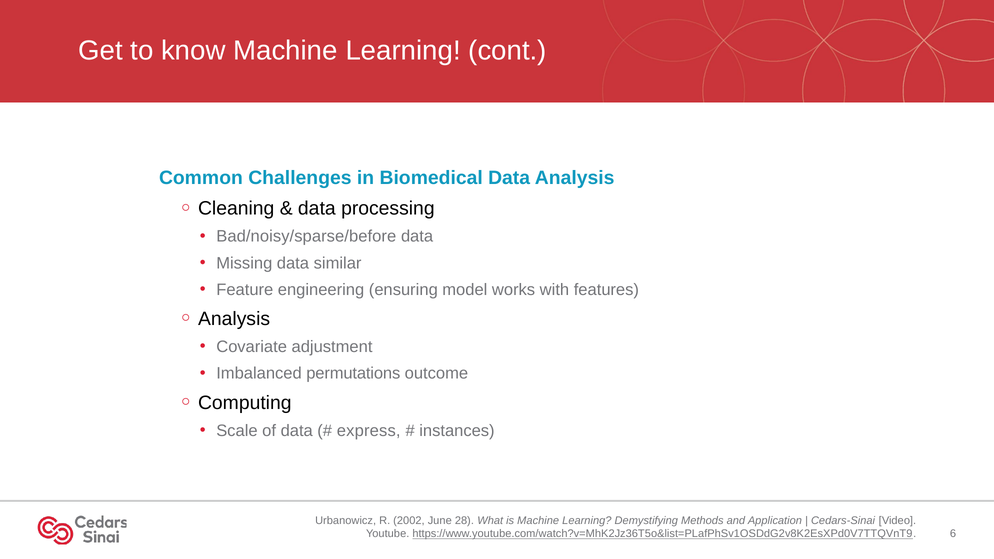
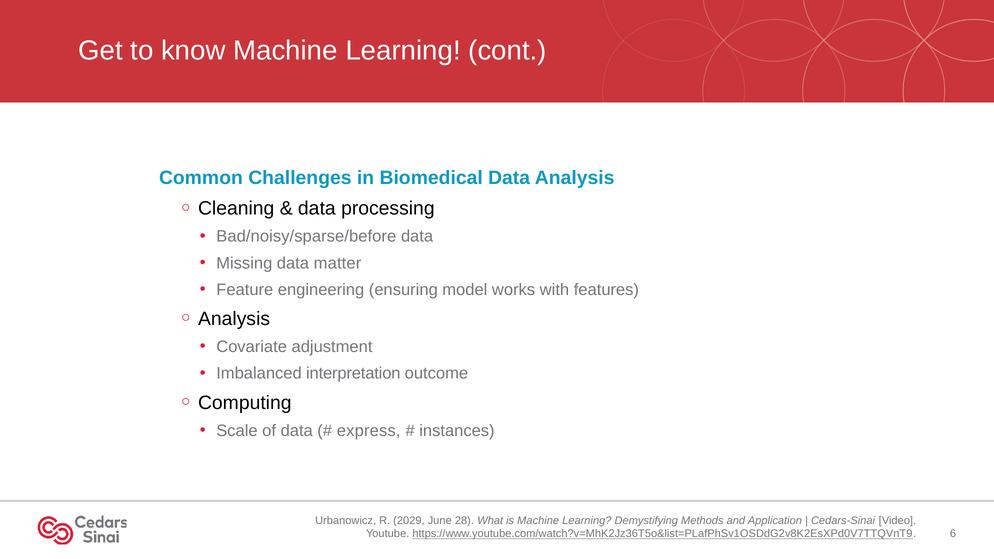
similar: similar -> matter (338, 263)
permutations: permutations -> interpretation (353, 374)
2002: 2002 -> 2029 (409, 521)
